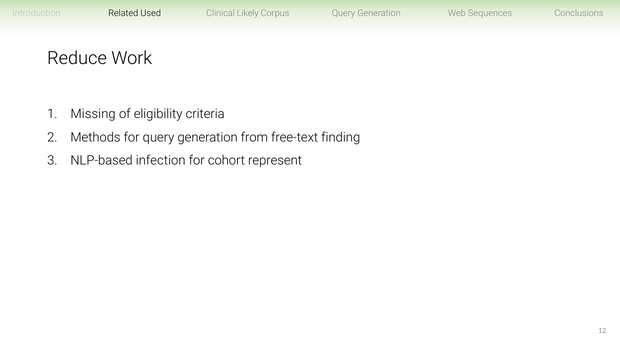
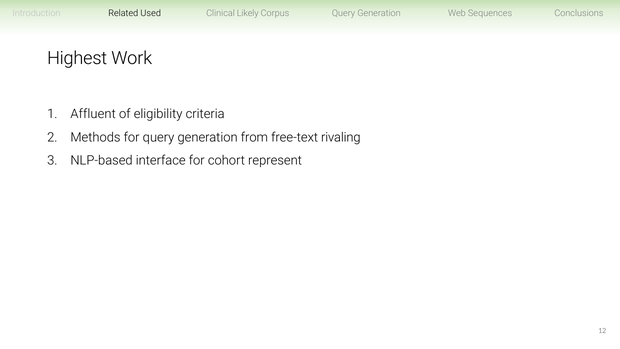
Reduce: Reduce -> Highest (77, 58)
Missing: Missing -> Affluent (93, 114)
finding: finding -> rivaling (341, 137)
infection: infection -> interface (161, 161)
